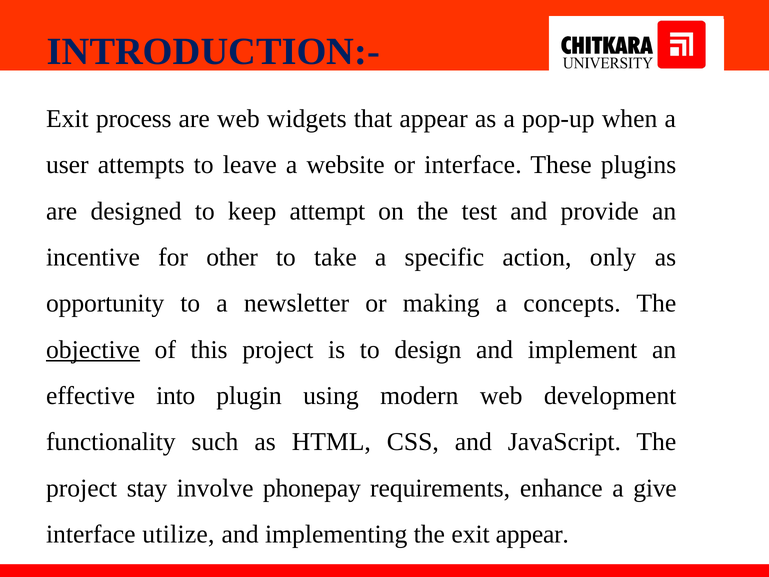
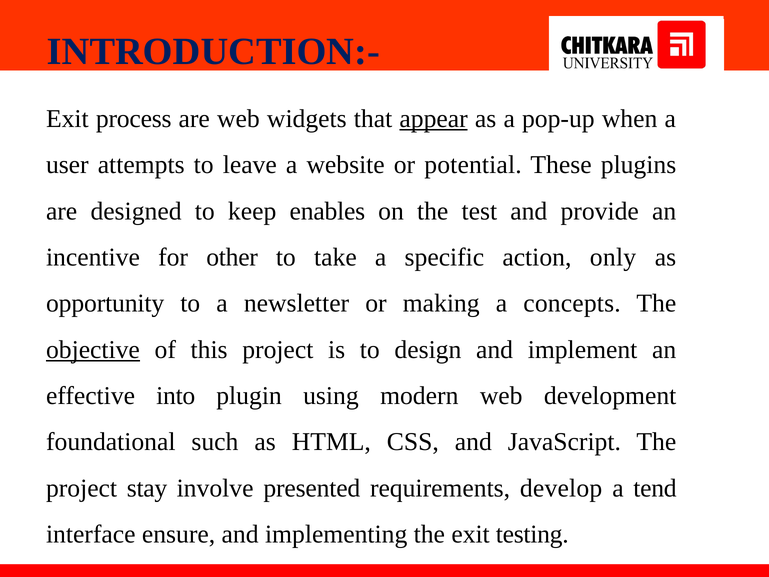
appear underline: none -> present (434, 119)
or interface: interface -> potential (473, 165)
attempt: attempt -> enables (327, 211)
functionality: functionality -> foundational (111, 442)
phonepay: phonepay -> presented (312, 488)
enhance: enhance -> develop (561, 488)
give: give -> tend (655, 488)
utilize: utilize -> ensure (179, 534)
exit appear: appear -> testing (532, 534)
